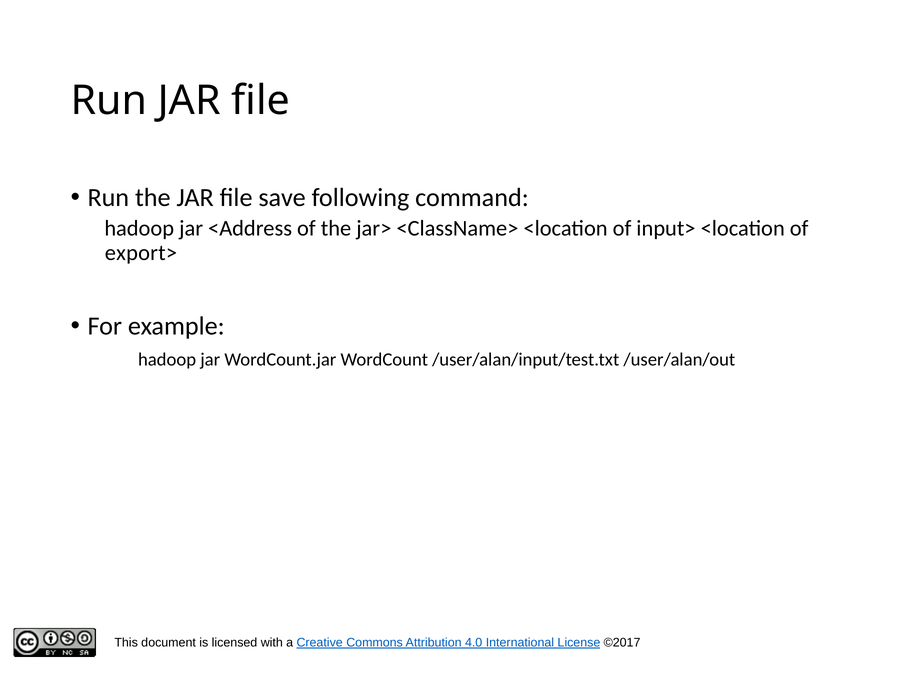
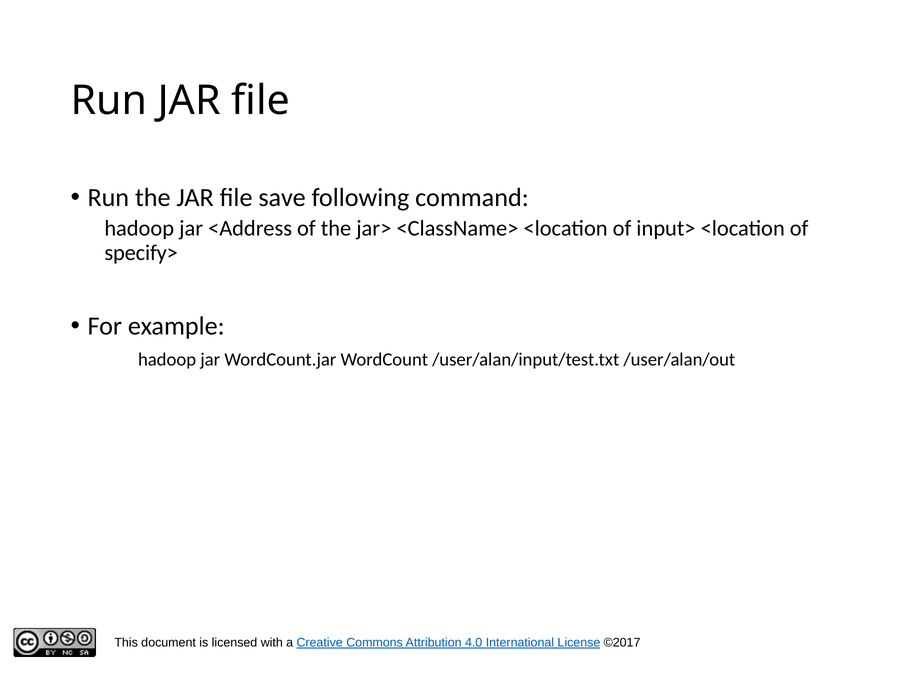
export>: export> -> specify> (141, 253)
